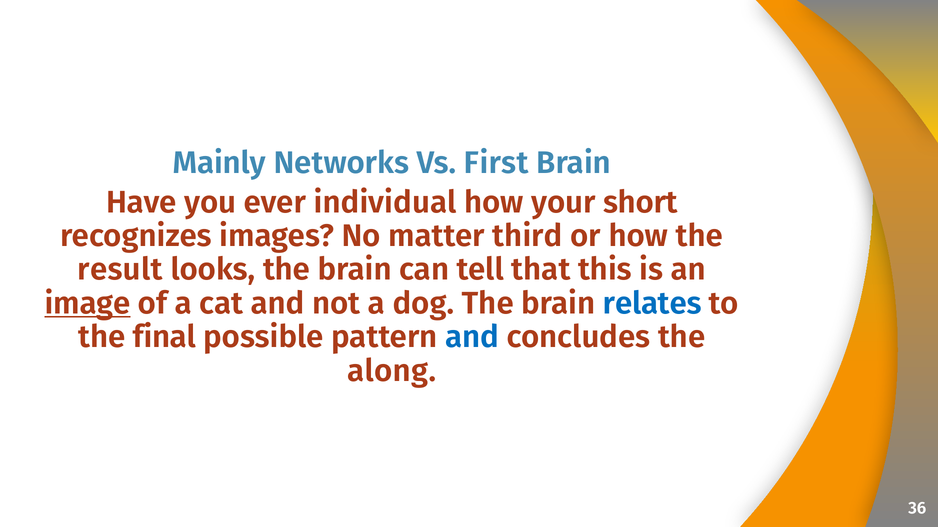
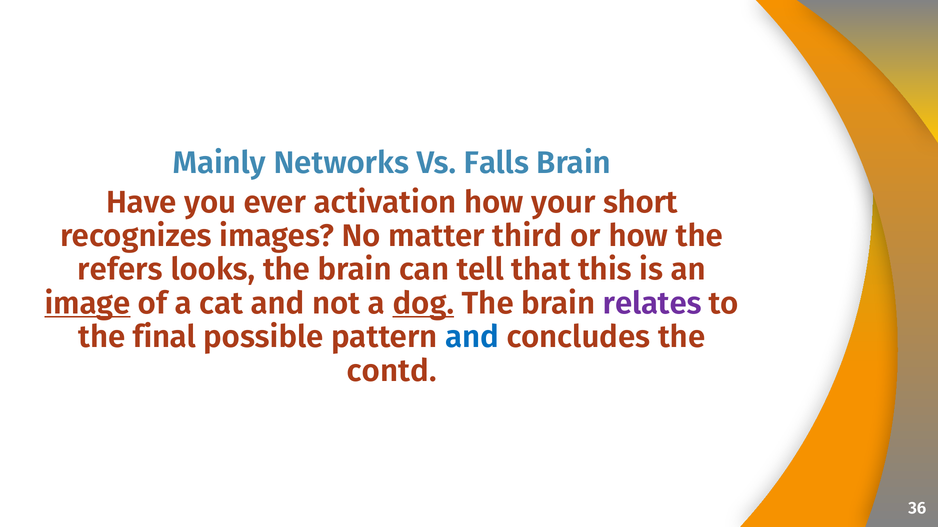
First: First -> Falls (496, 163)
individual: individual -> activation (385, 202)
result: result -> refers (120, 270)
dog underline: none -> present (423, 304)
relates colour: blue -> purple (652, 304)
along: along -> contd (392, 371)
